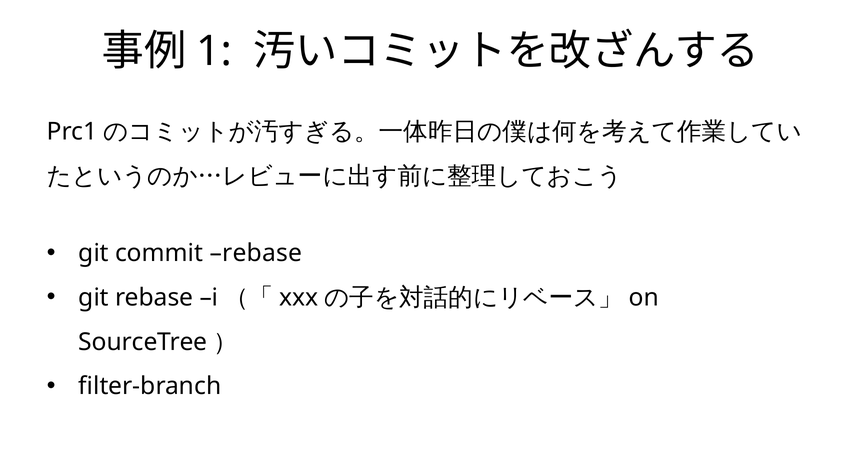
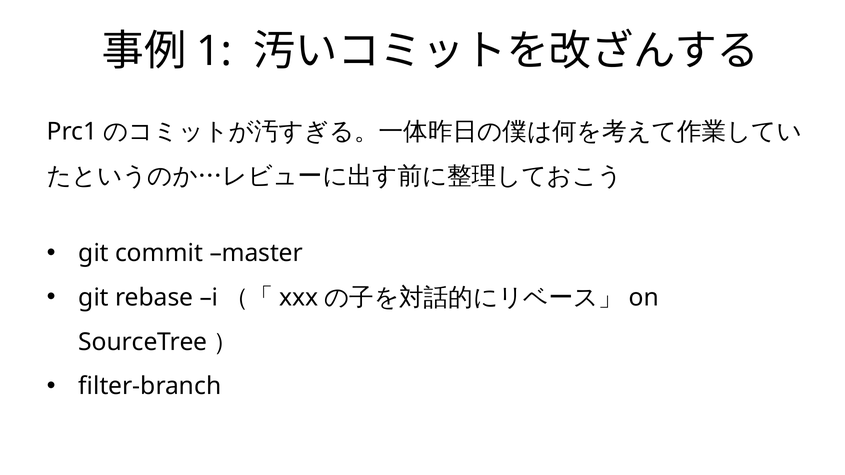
commit rebase: rebase -> master (256, 253)
